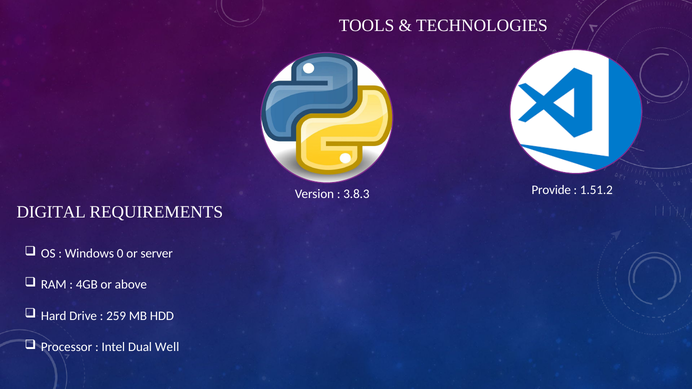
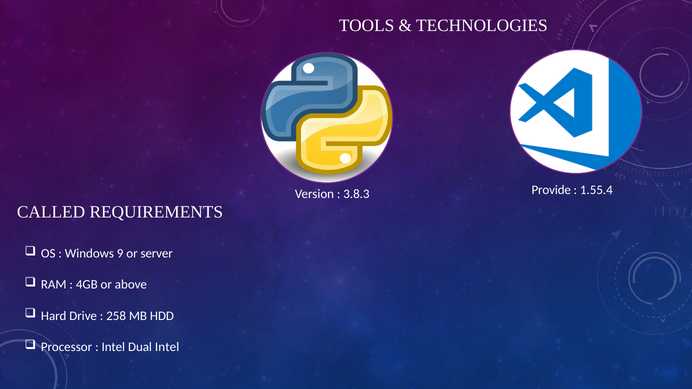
1.51.2: 1.51.2 -> 1.55.4 (596, 190)
DIGITAL: DIGITAL -> CALLED (51, 212)
0: 0 -> 9 (120, 254)
259: 259 -> 258 (116, 316)
Dual Well: Well -> Intel (167, 347)
